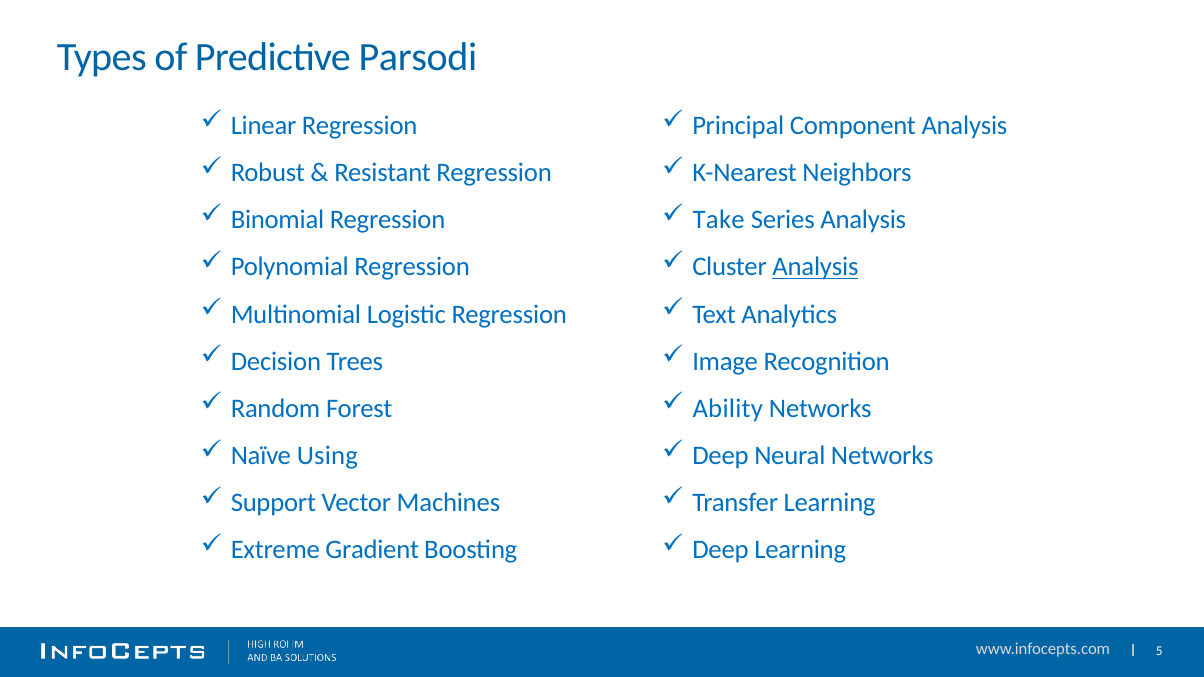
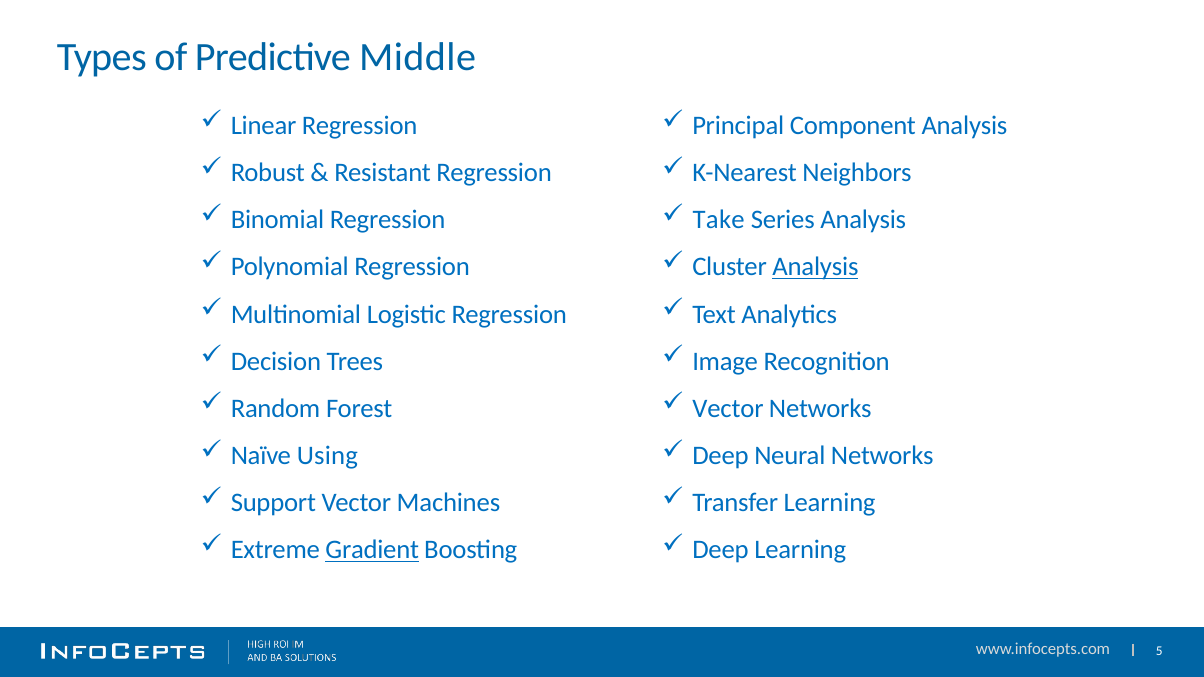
Parsodi: Parsodi -> Middle (418, 57)
Ability: Ability -> Vector (728, 409)
Gradient underline: none -> present (372, 550)
